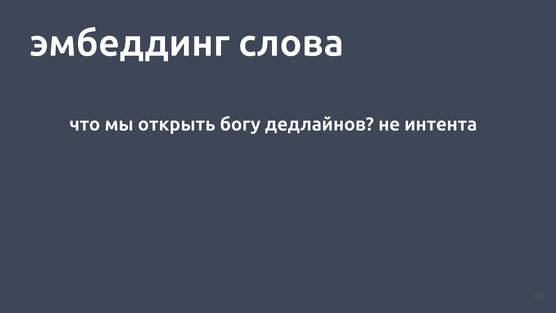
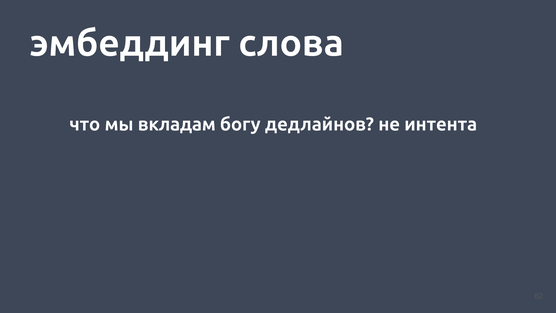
открыть: открыть -> вкладам (177, 124)
